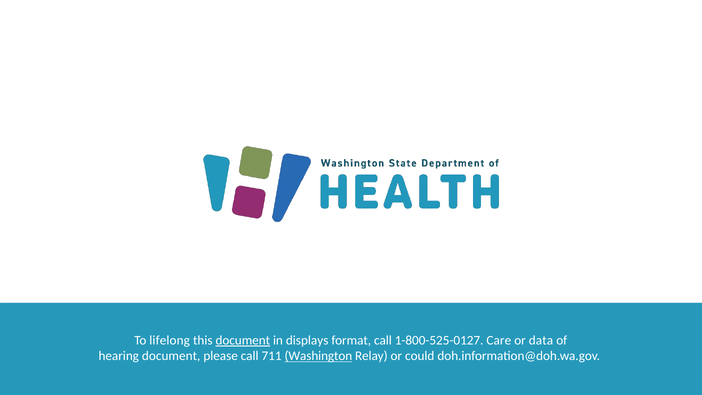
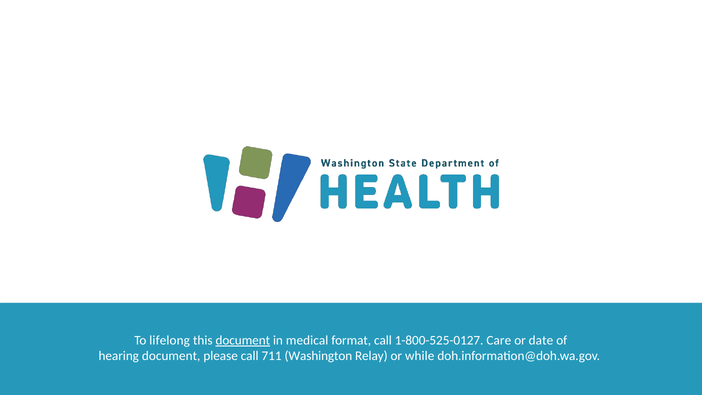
displays: displays -> medical (307, 340)
data: data -> date (541, 340)
Washington underline: present -> none (318, 356)
could: could -> while (420, 356)
